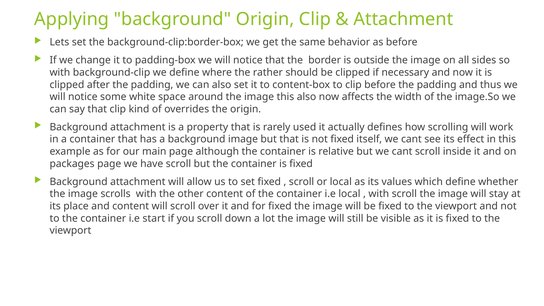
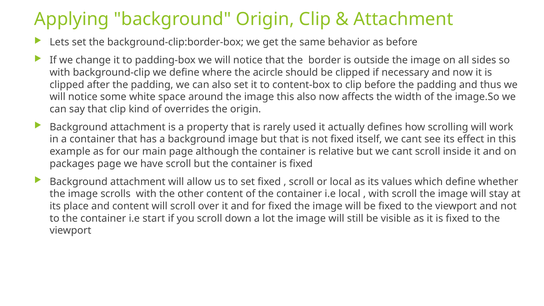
rather: rather -> acircle (268, 72)
